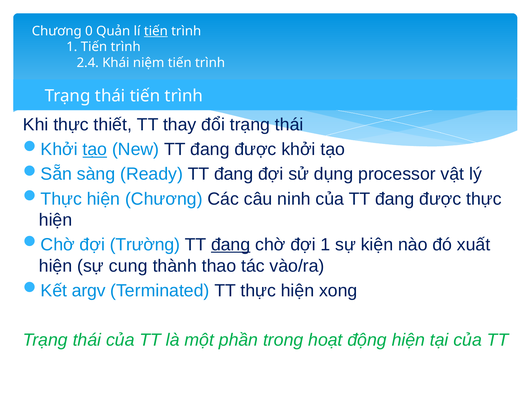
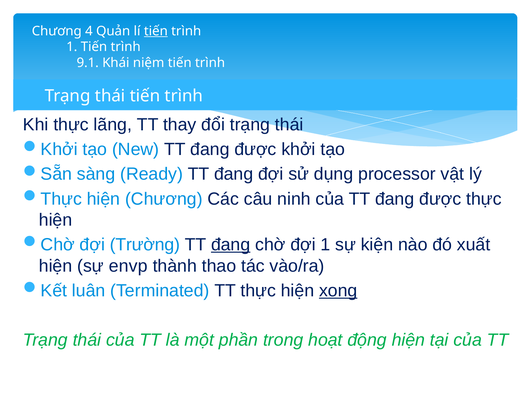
0: 0 -> 4 (89, 31)
2.4: 2.4 -> 9.1 (88, 63)
thiết: thiết -> lãng (113, 125)
tạo underline: present -> none (95, 150)
cung: cung -> envp (128, 266)
argv: argv -> luân (89, 291)
xong underline: none -> present (338, 291)
